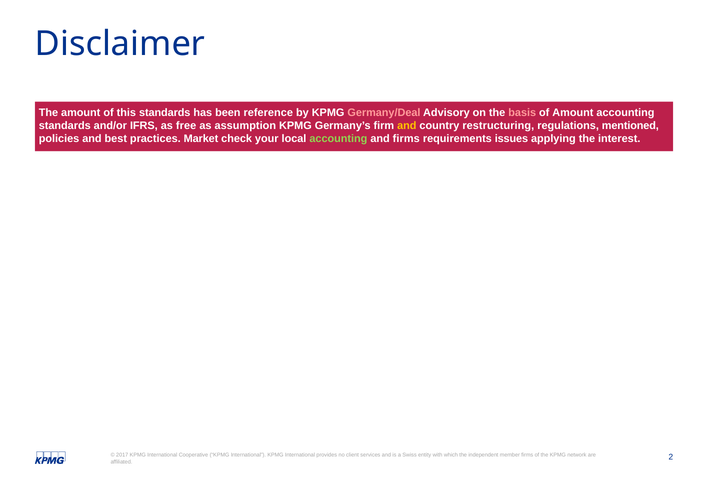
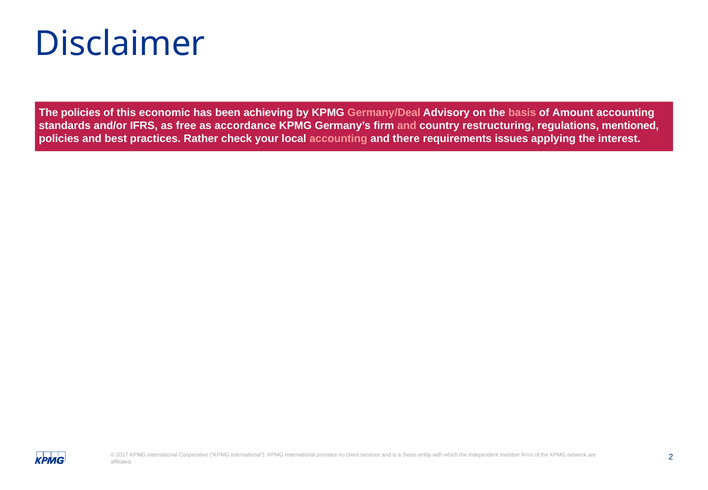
The amount: amount -> policies (81, 113)
this standards: standards -> economic (165, 113)
reference: reference -> achieving (268, 113)
assumption: assumption -> accordance (245, 126)
and colour: yellow -> pink (407, 126)
Market: Market -> Rather (201, 139)
accounting colour: light green -> pink (338, 139)
and firms: firms -> there (406, 139)
